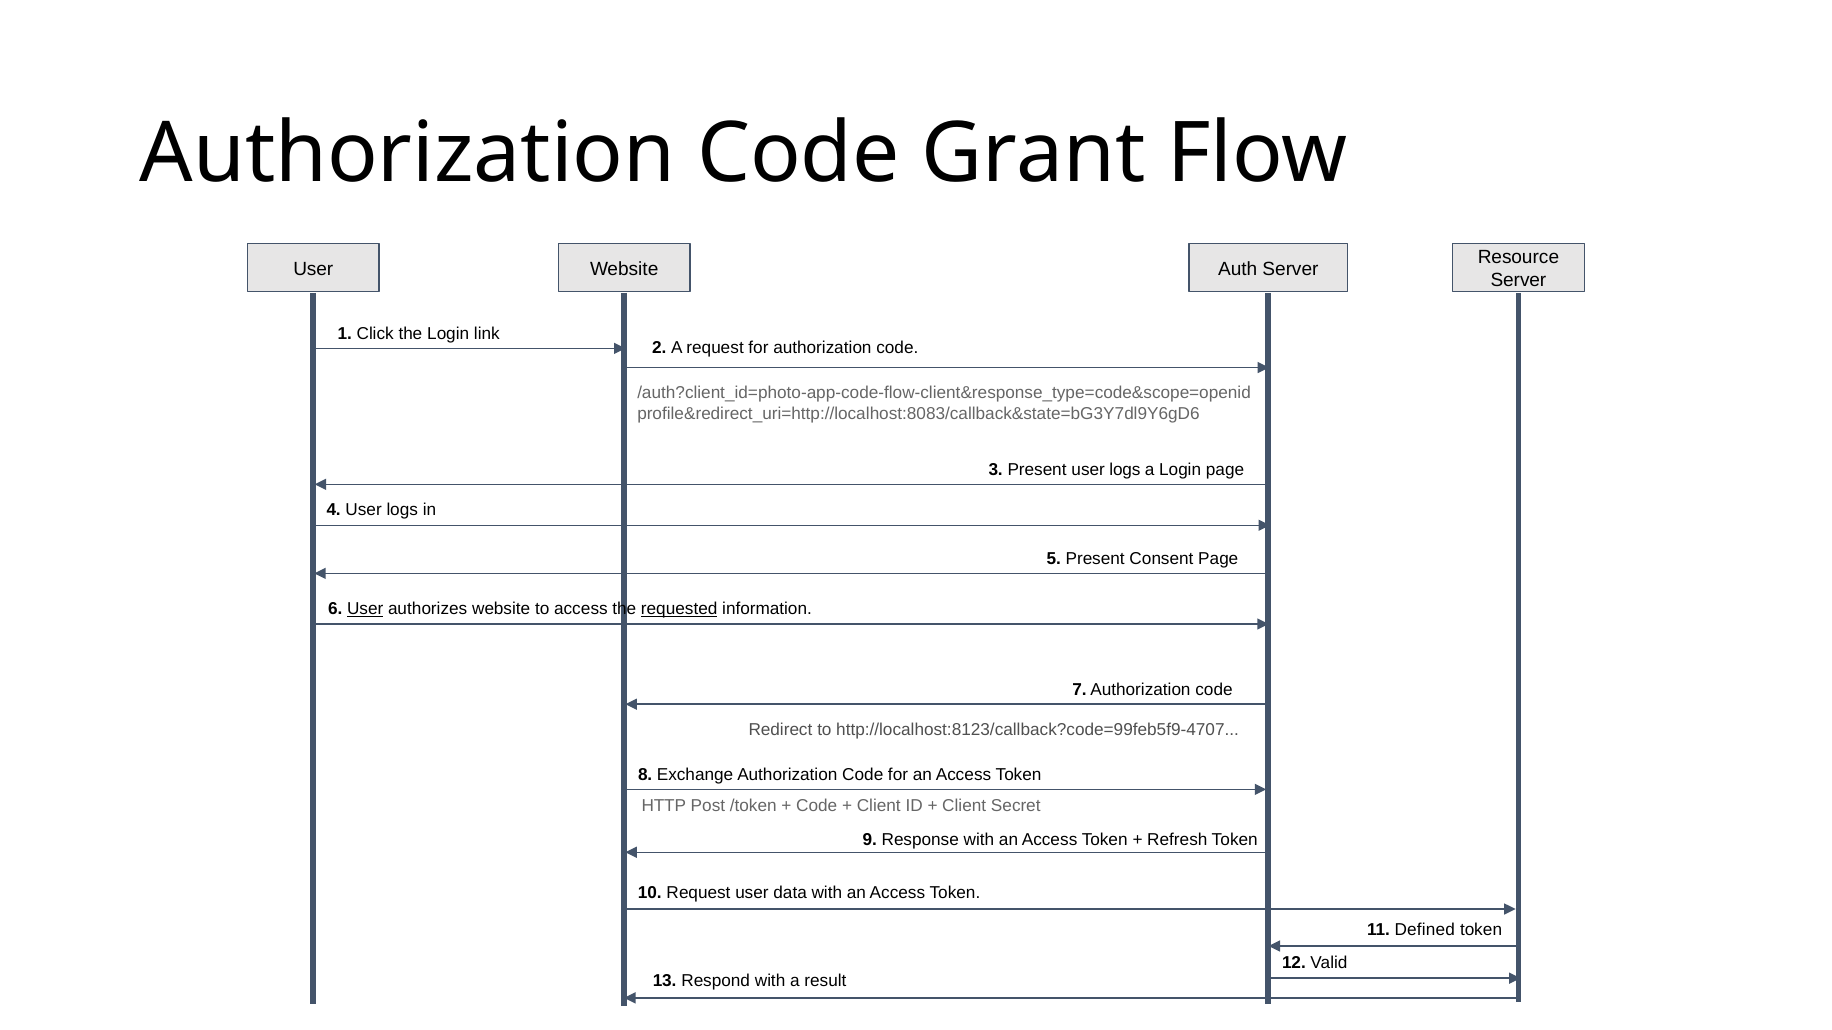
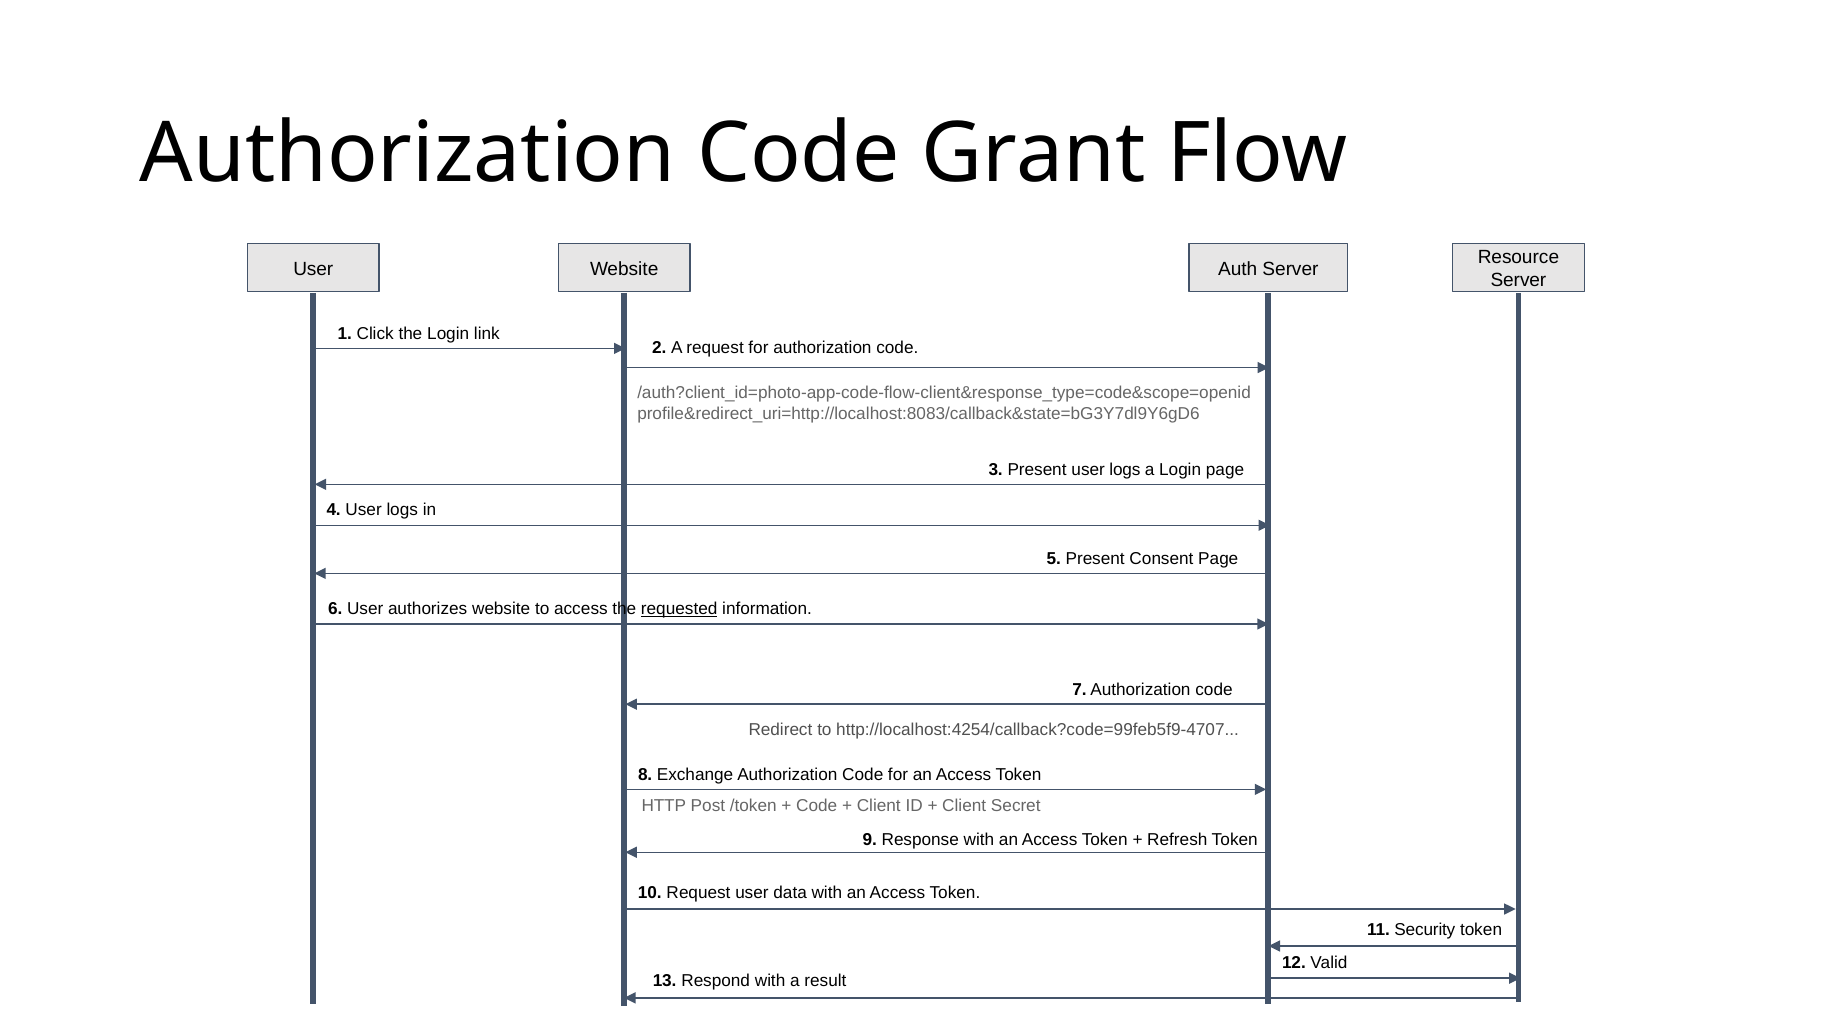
User underline: present -> none (365, 609)
http://localhost:8123/callback?code=99feb5f9-4707: http://localhost:8123/callback?code=99feb5f9-4707 -> http://localhost:4254/callback?code=99feb5f9-4707 (1038, 730)
Defined: Defined -> Security (1425, 930)
